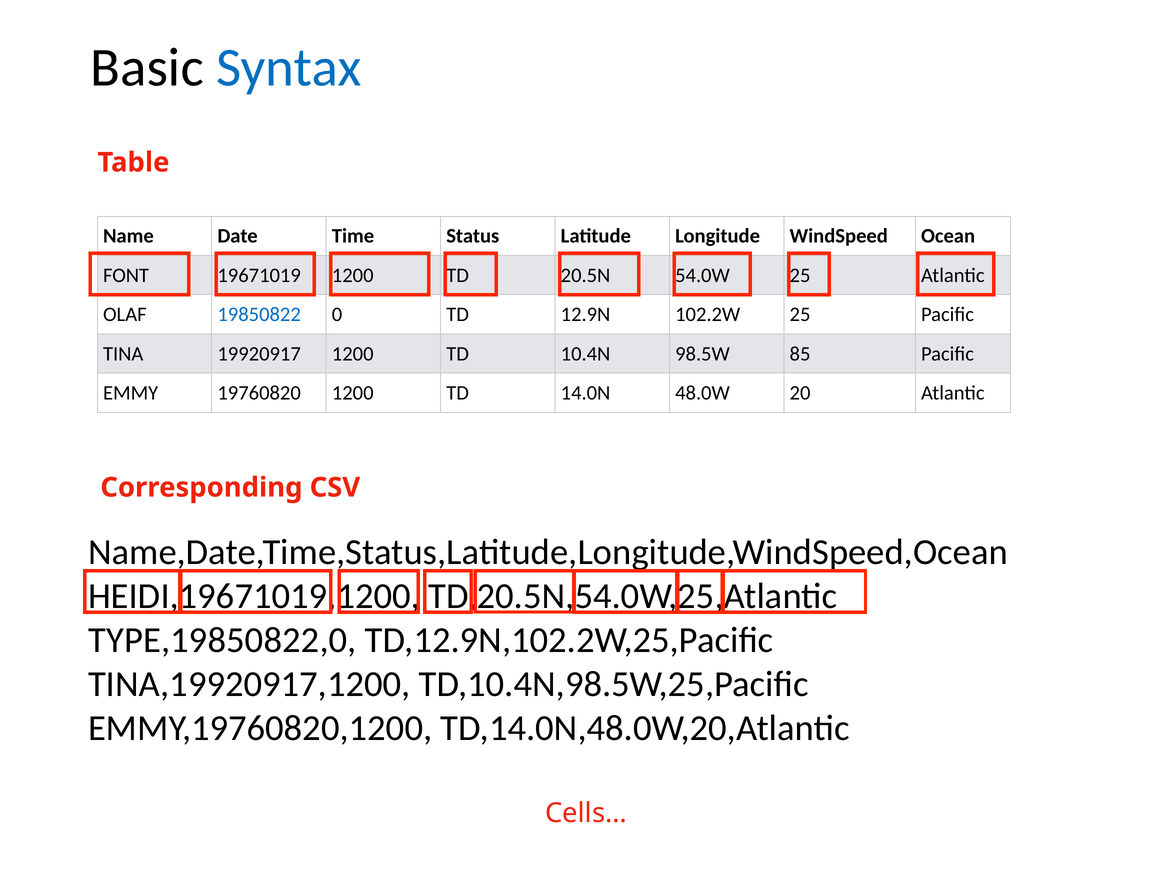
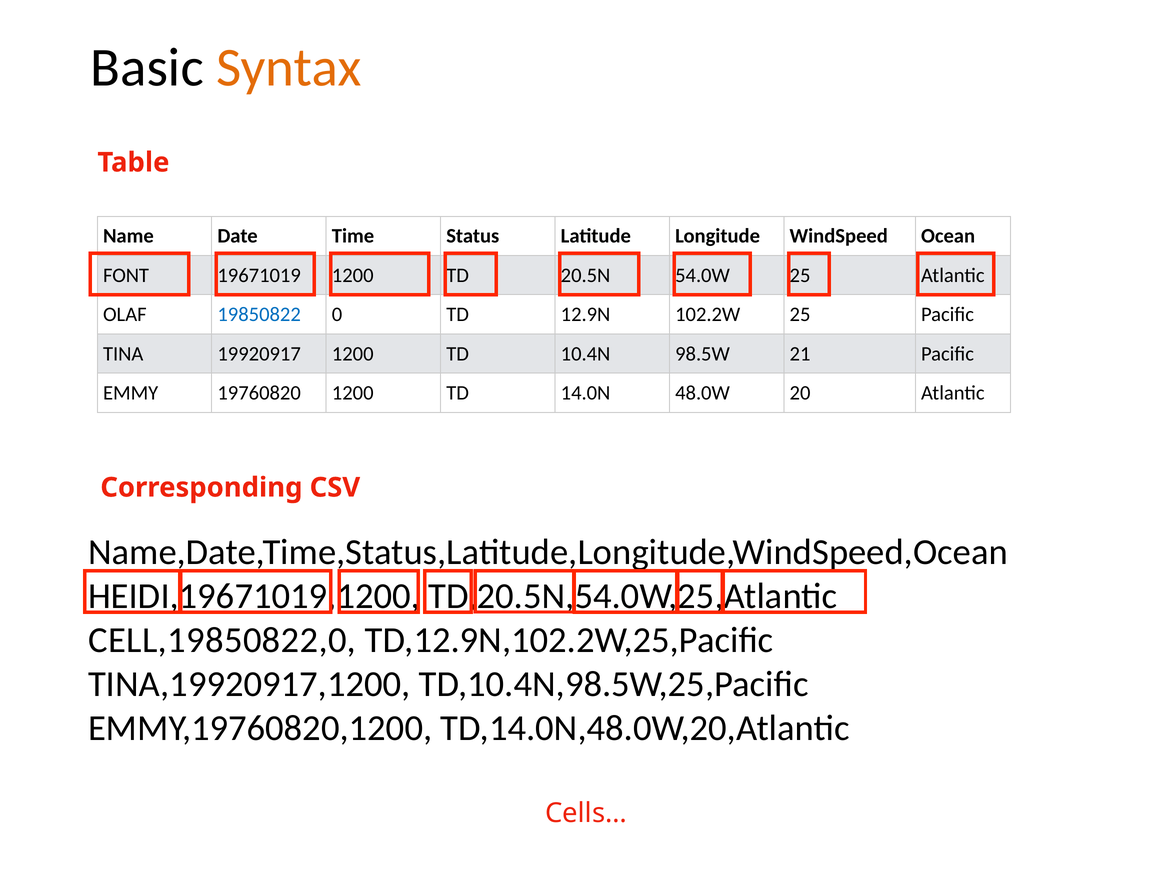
Syntax colour: blue -> orange (289, 67)
85: 85 -> 21 (800, 354)
TYPE,19850822,0: TYPE,19850822,0 -> CELL,19850822,0 (222, 640)
